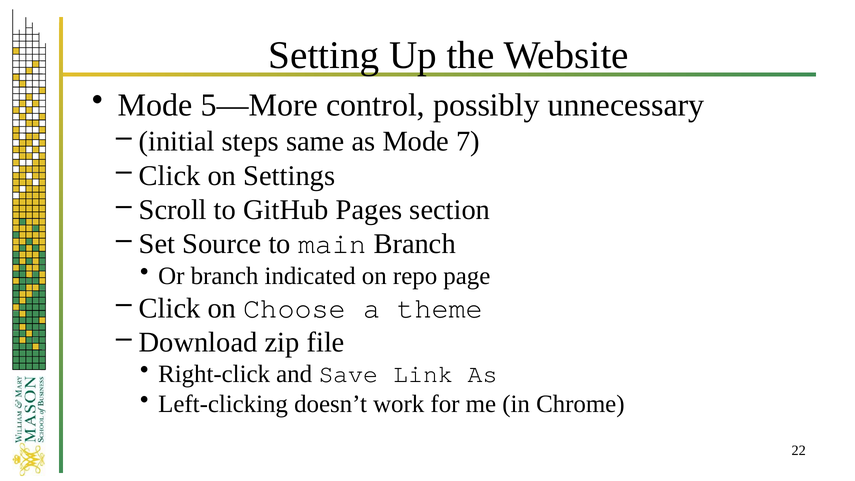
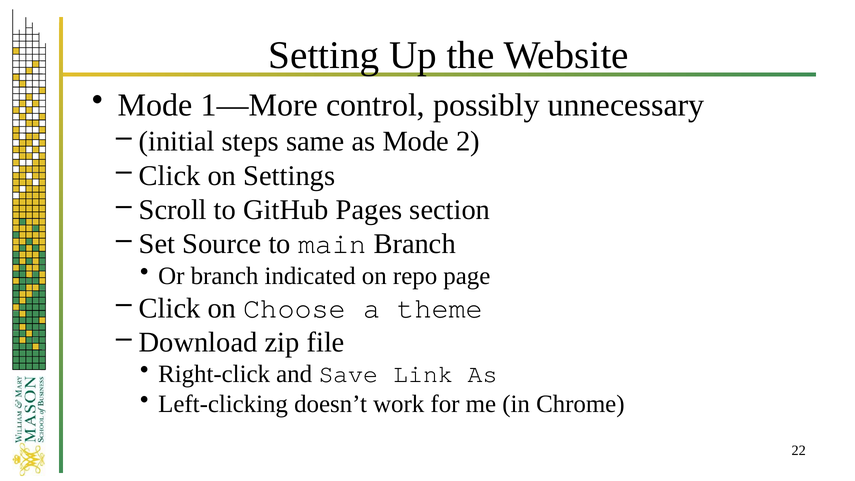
5—More: 5—More -> 1—More (259, 105)
7: 7 -> 2 (468, 141)
